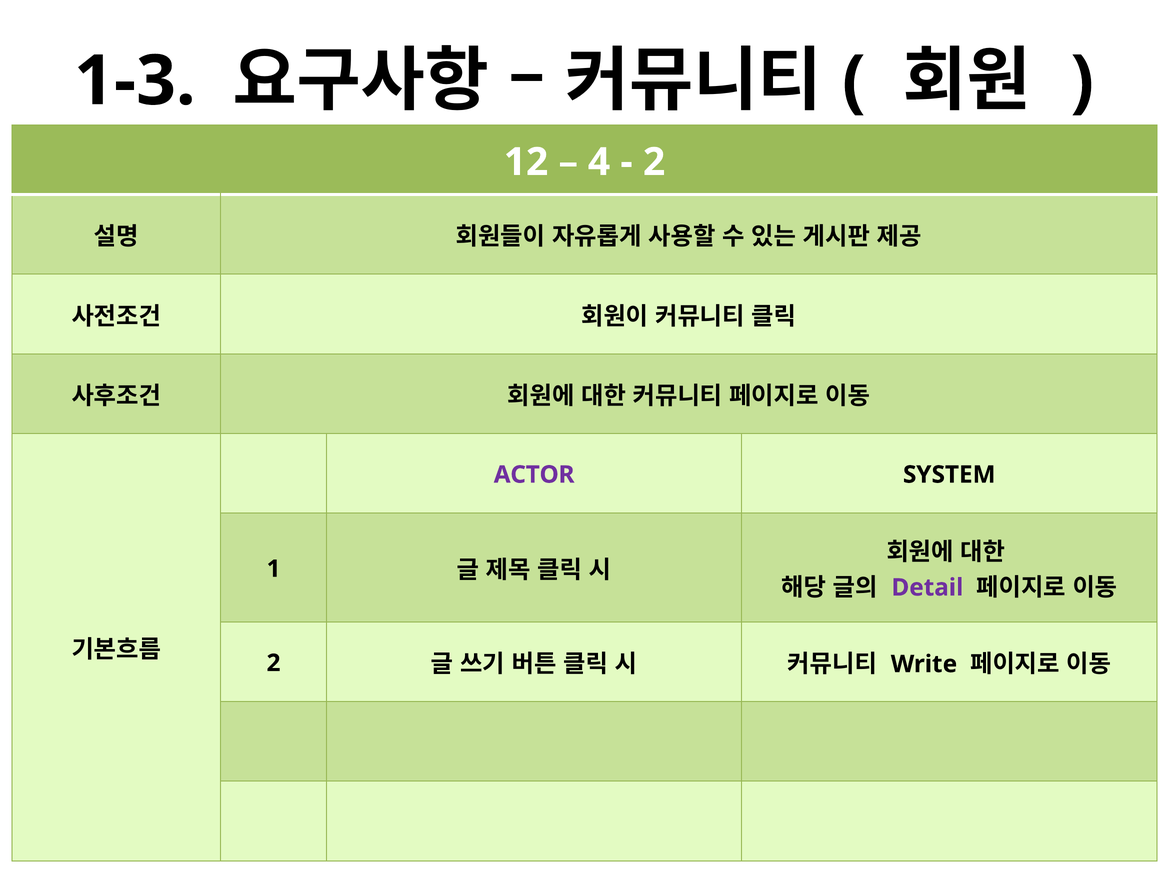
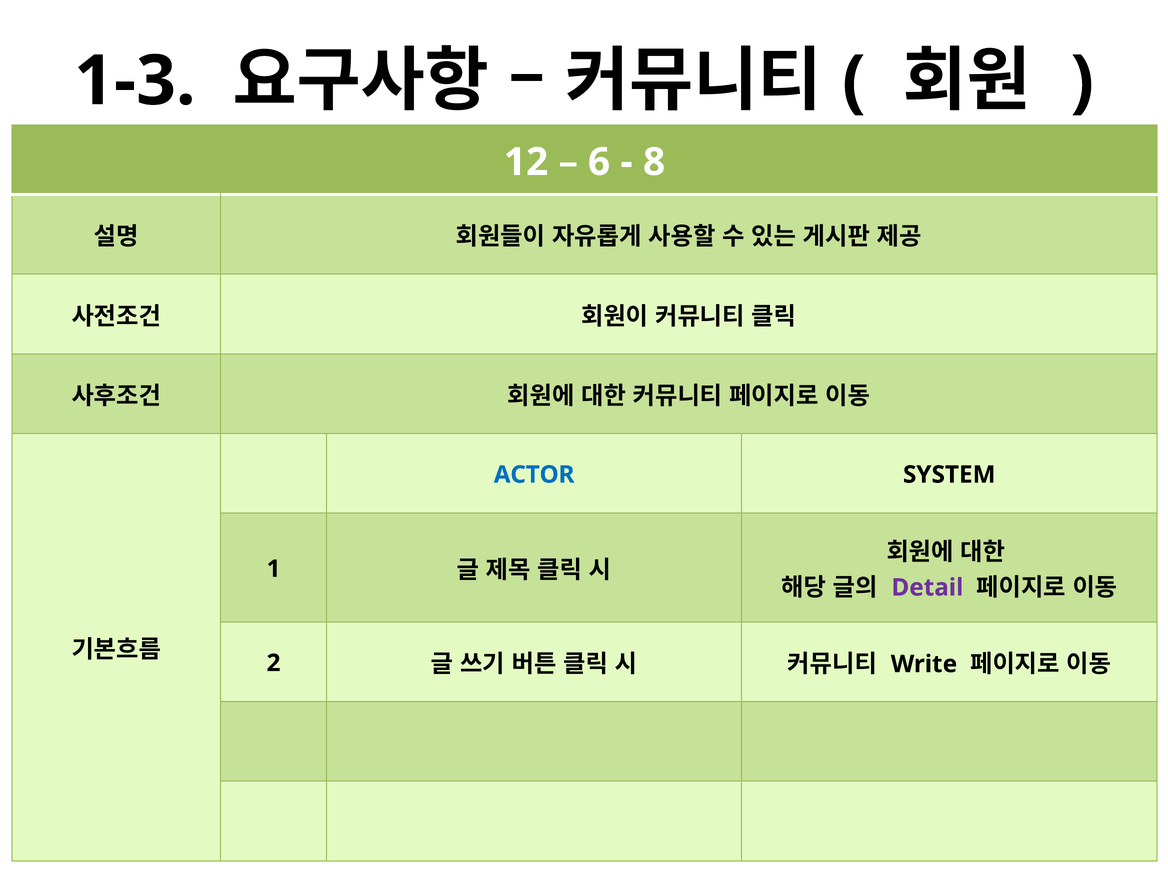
4: 4 -> 6 (599, 162)
2: 2 -> 8 (654, 162)
ACTOR colour: purple -> blue (534, 475)
